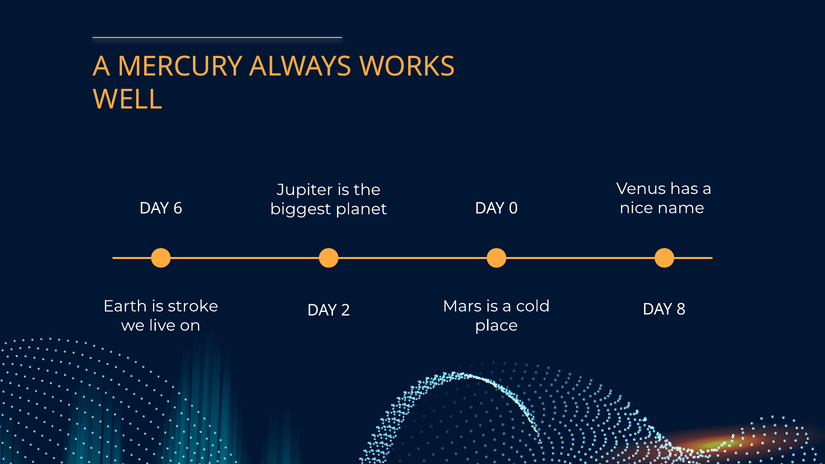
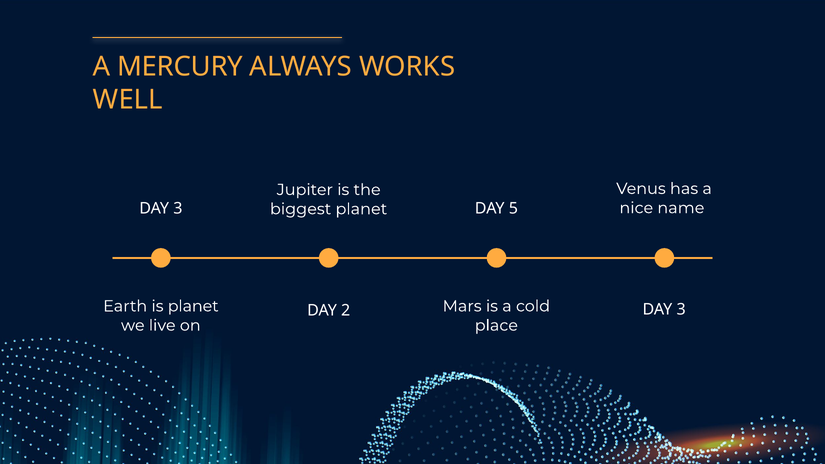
6: 6 -> 3 (178, 208)
0: 0 -> 5 (513, 208)
is stroke: stroke -> planet (193, 306)
8: 8 -> 3 (681, 309)
